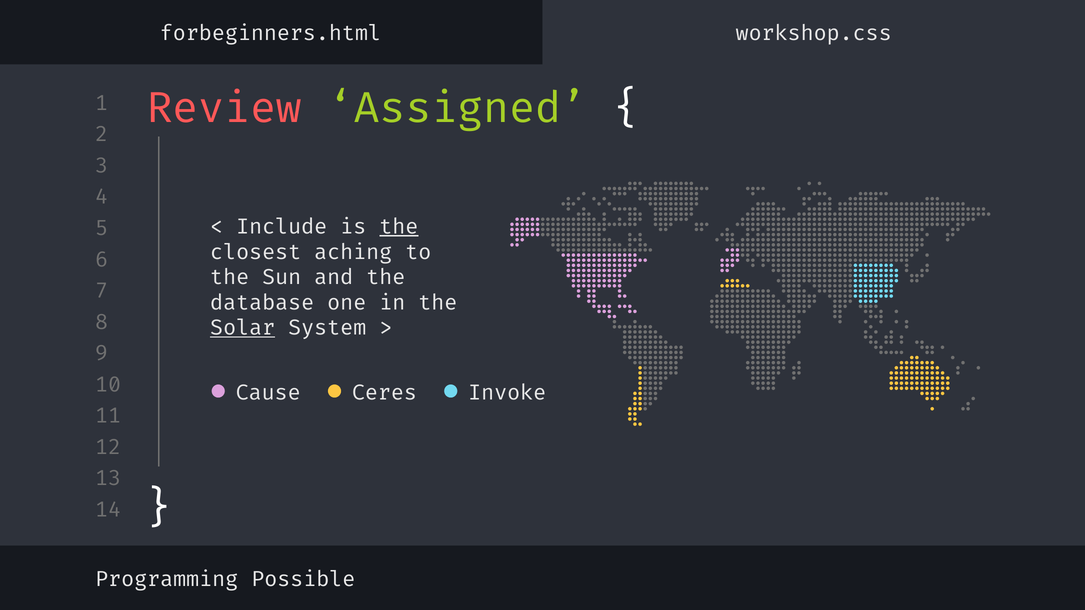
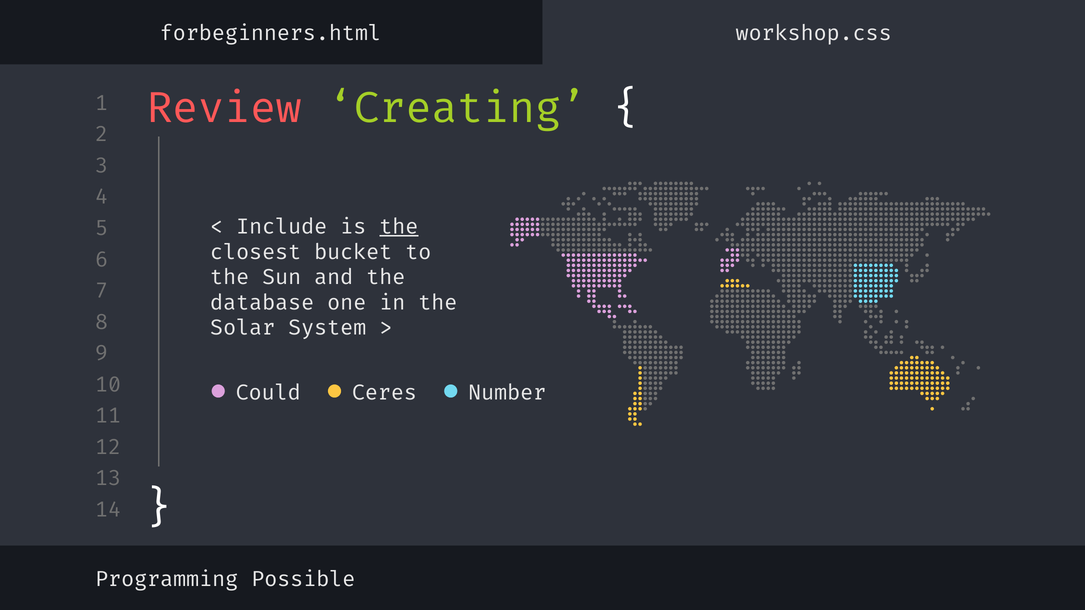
Assigned: Assigned -> Creating (457, 108)
aching: aching -> bucket (353, 252)
Solar underline: present -> none (243, 328)
Cause: Cause -> Could (268, 393)
Invoke: Invoke -> Number (507, 393)
